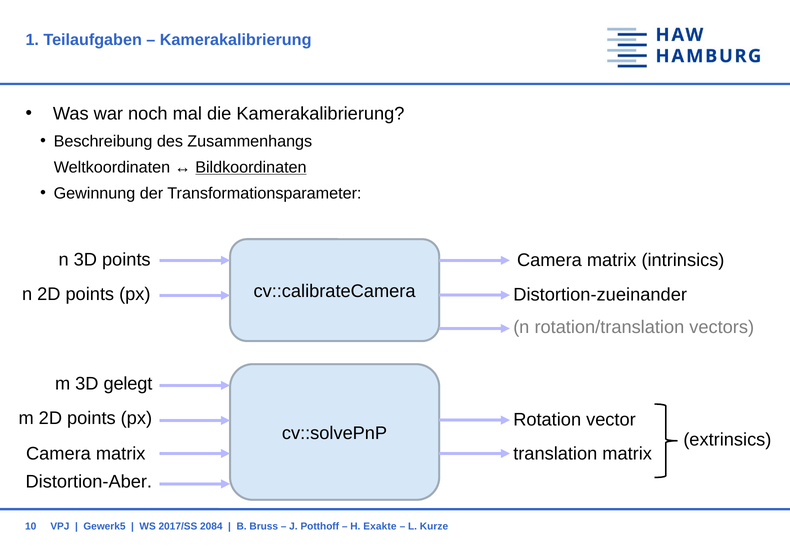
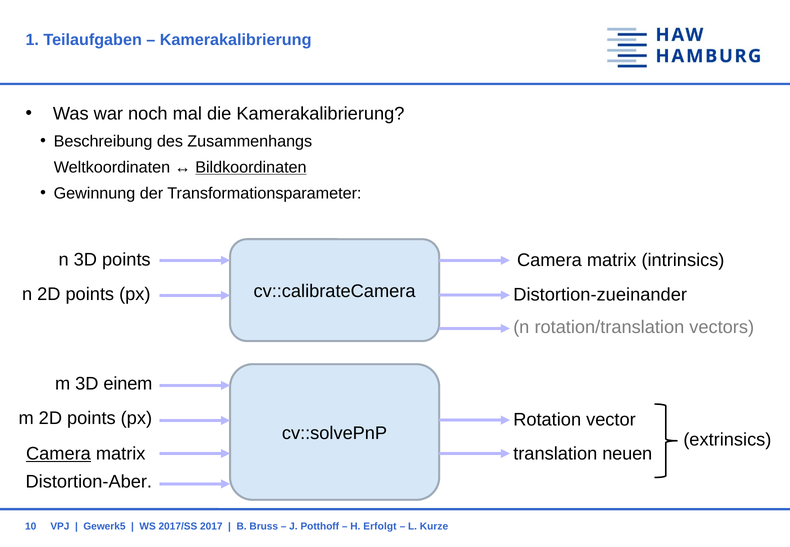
gelegt: gelegt -> einem (128, 384)
Camera underline: none -> present (58, 454)
translation matrix: matrix -> neuen (627, 454)
2084: 2084 -> 2017 (211, 526)
Exakte: Exakte -> Erfolgt (380, 526)
